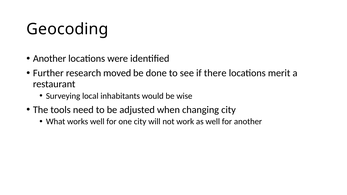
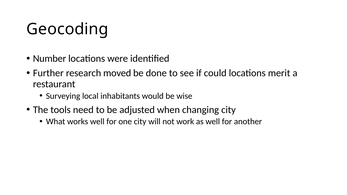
Another: Another -> Number (50, 59)
there: there -> could (215, 73)
